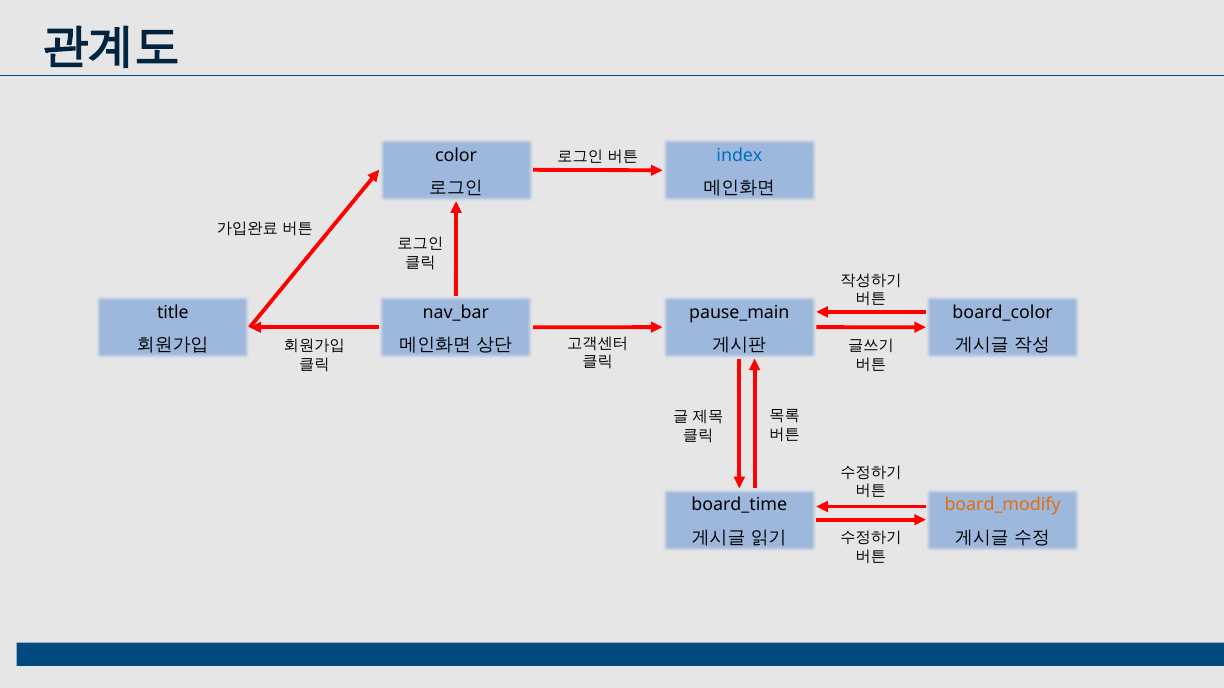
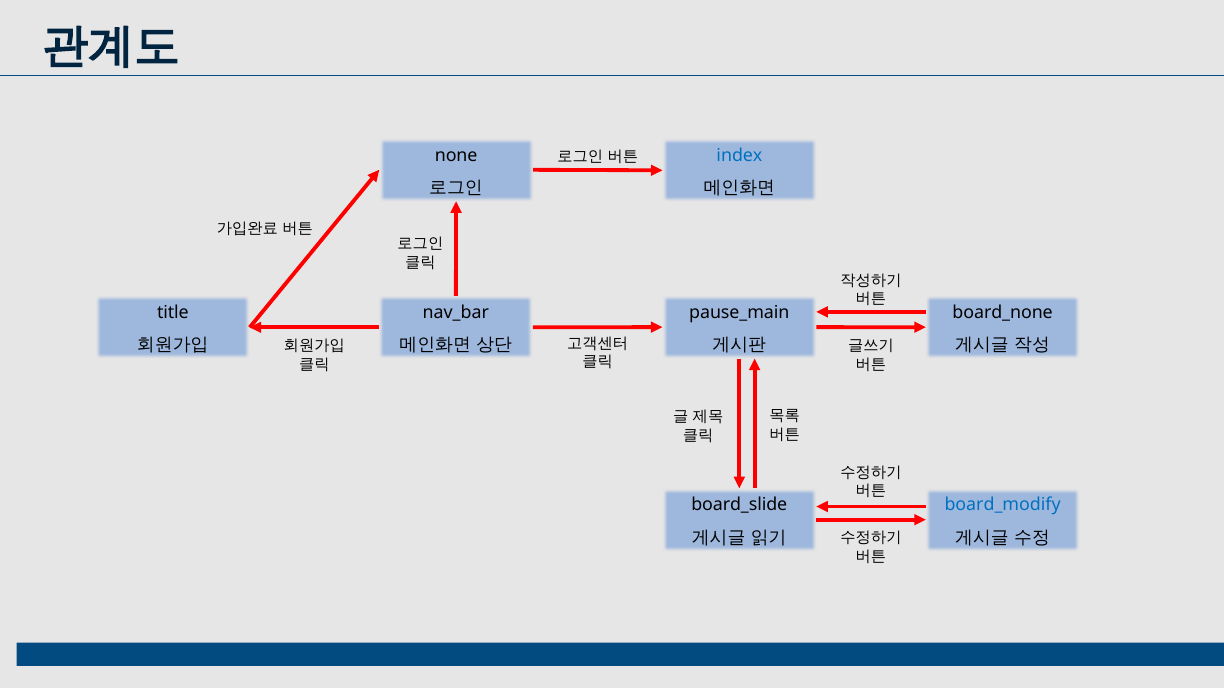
color: color -> none (456, 155)
board_color: board_color -> board_none (1003, 313)
board_time: board_time -> board_slide (739, 505)
board_modify colour: orange -> blue (1003, 505)
